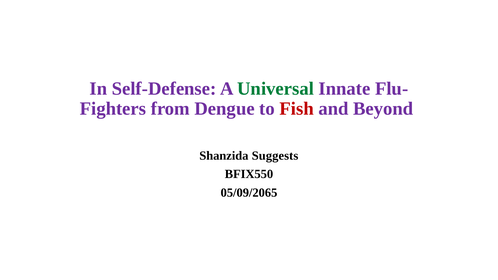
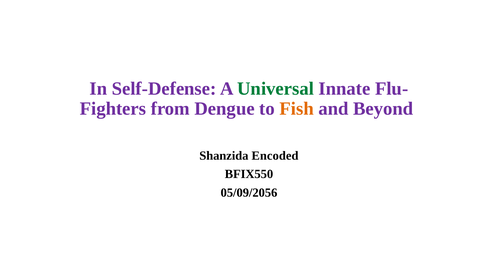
Fish colour: red -> orange (297, 109)
Suggests: Suggests -> Encoded (275, 156)
05/09/2065: 05/09/2065 -> 05/09/2056 (249, 193)
